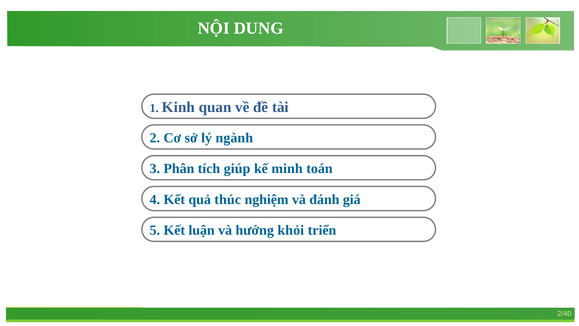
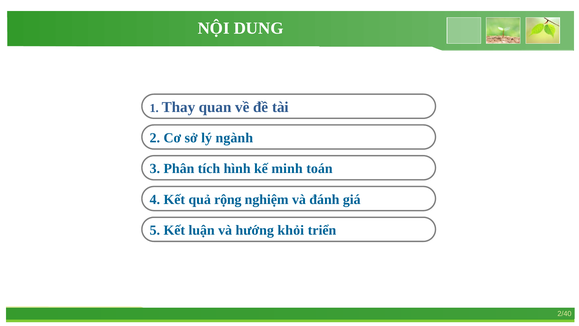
Kinh: Kinh -> Thay (178, 107)
giúp: giúp -> hình (237, 169)
thúc: thúc -> rộng (228, 199)
